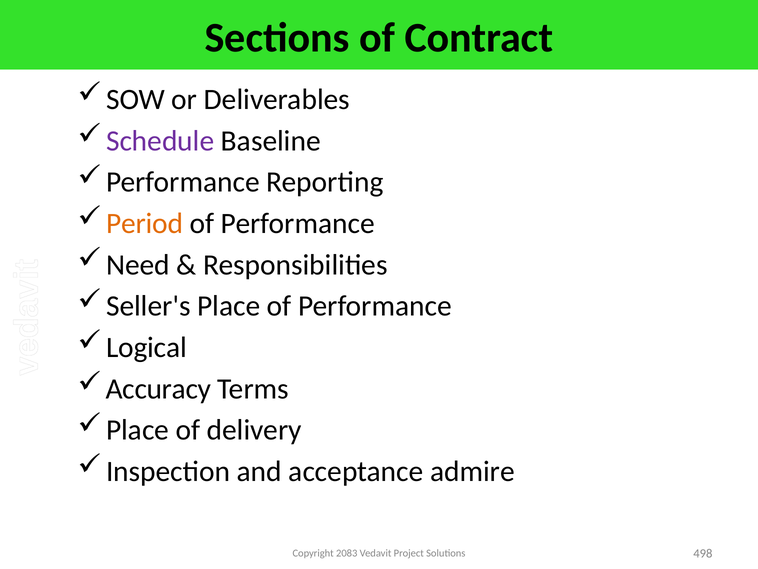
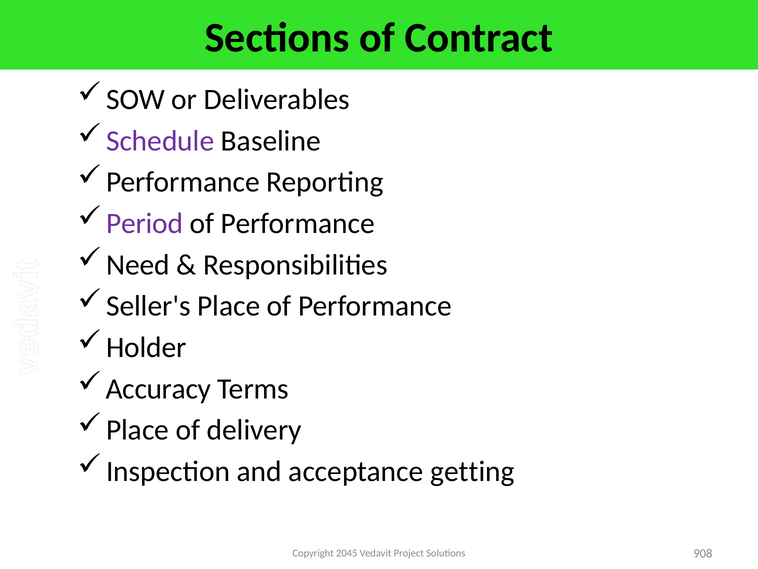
Period colour: orange -> purple (145, 223)
Logical: Logical -> Holder (146, 347)
admire: admire -> getting (472, 471)
2083: 2083 -> 2045 (347, 553)
498: 498 -> 908 (703, 553)
